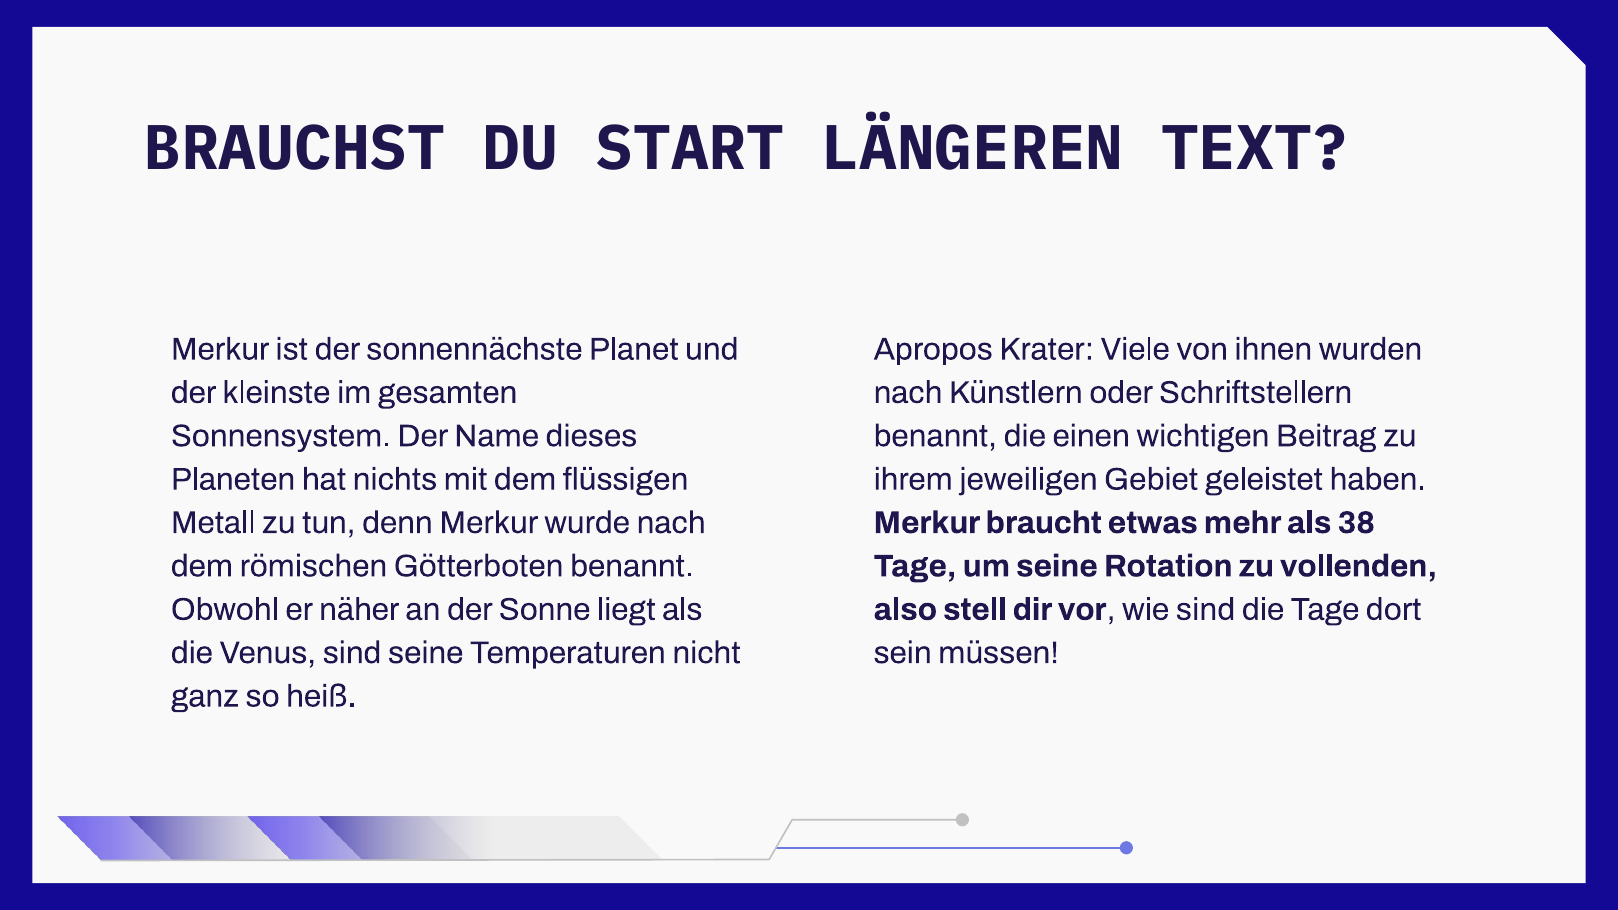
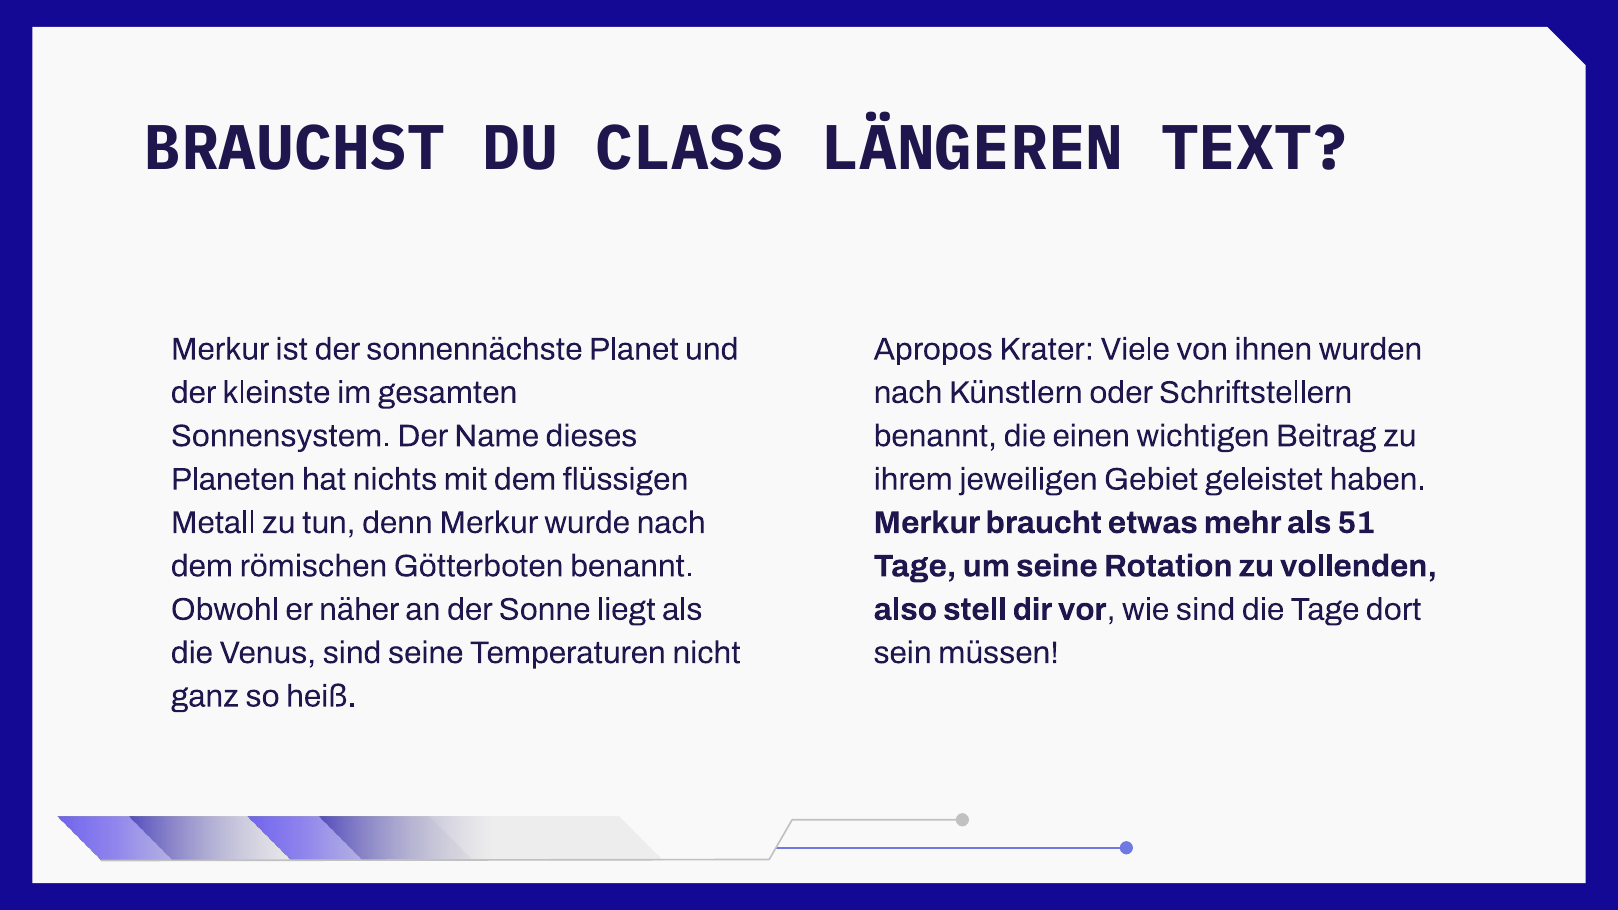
START: START -> CLASS (690, 148)
38: 38 -> 51 (1356, 523)
